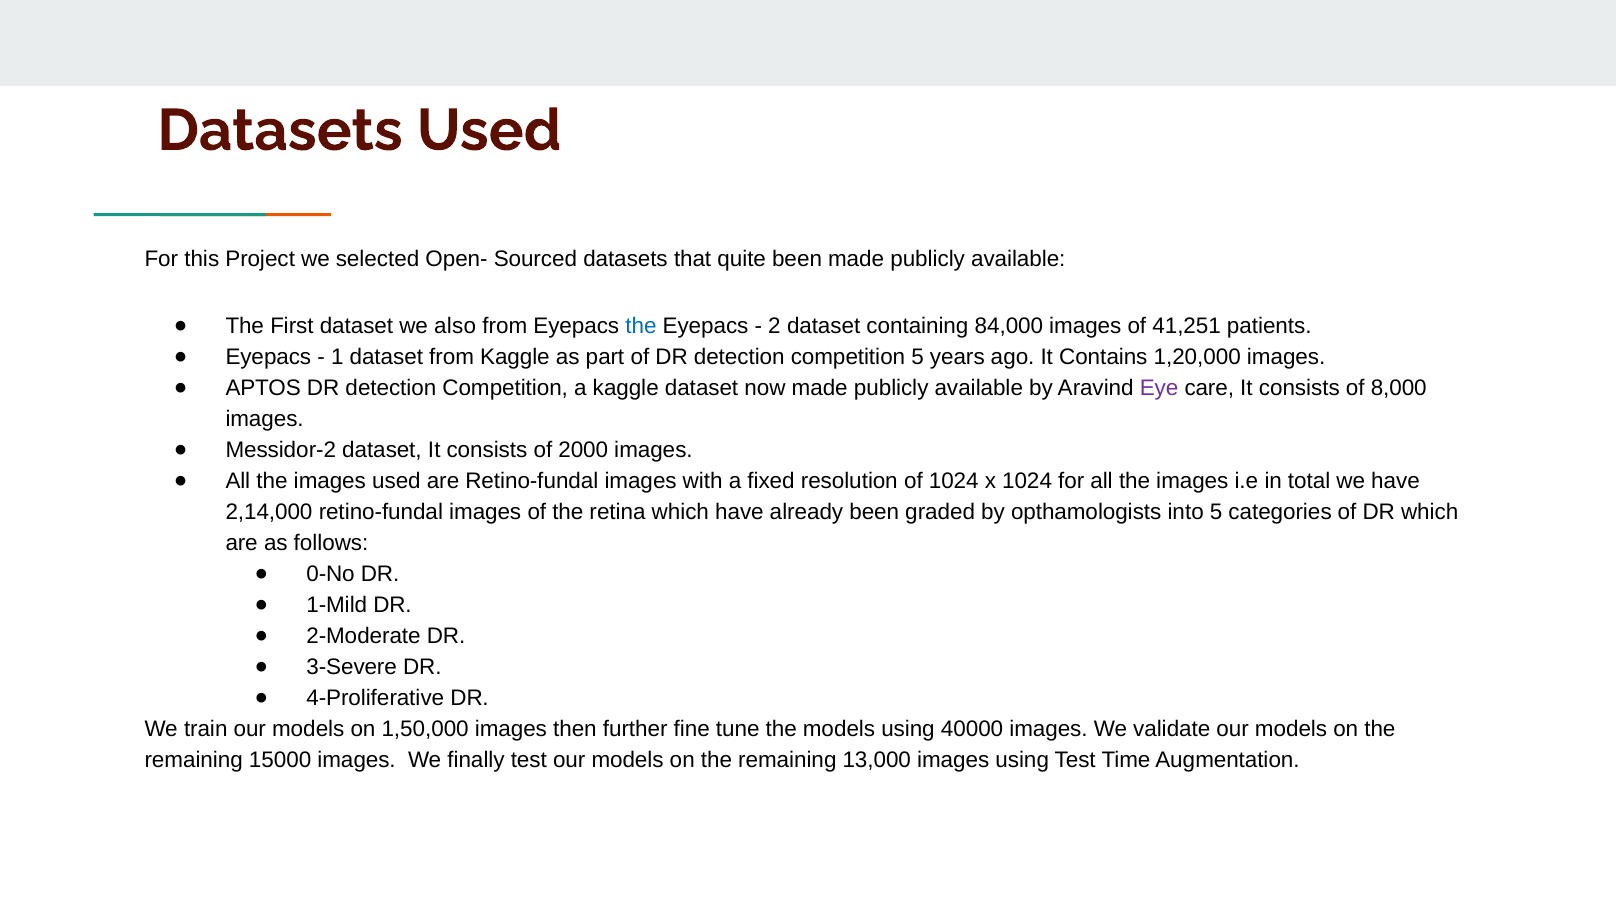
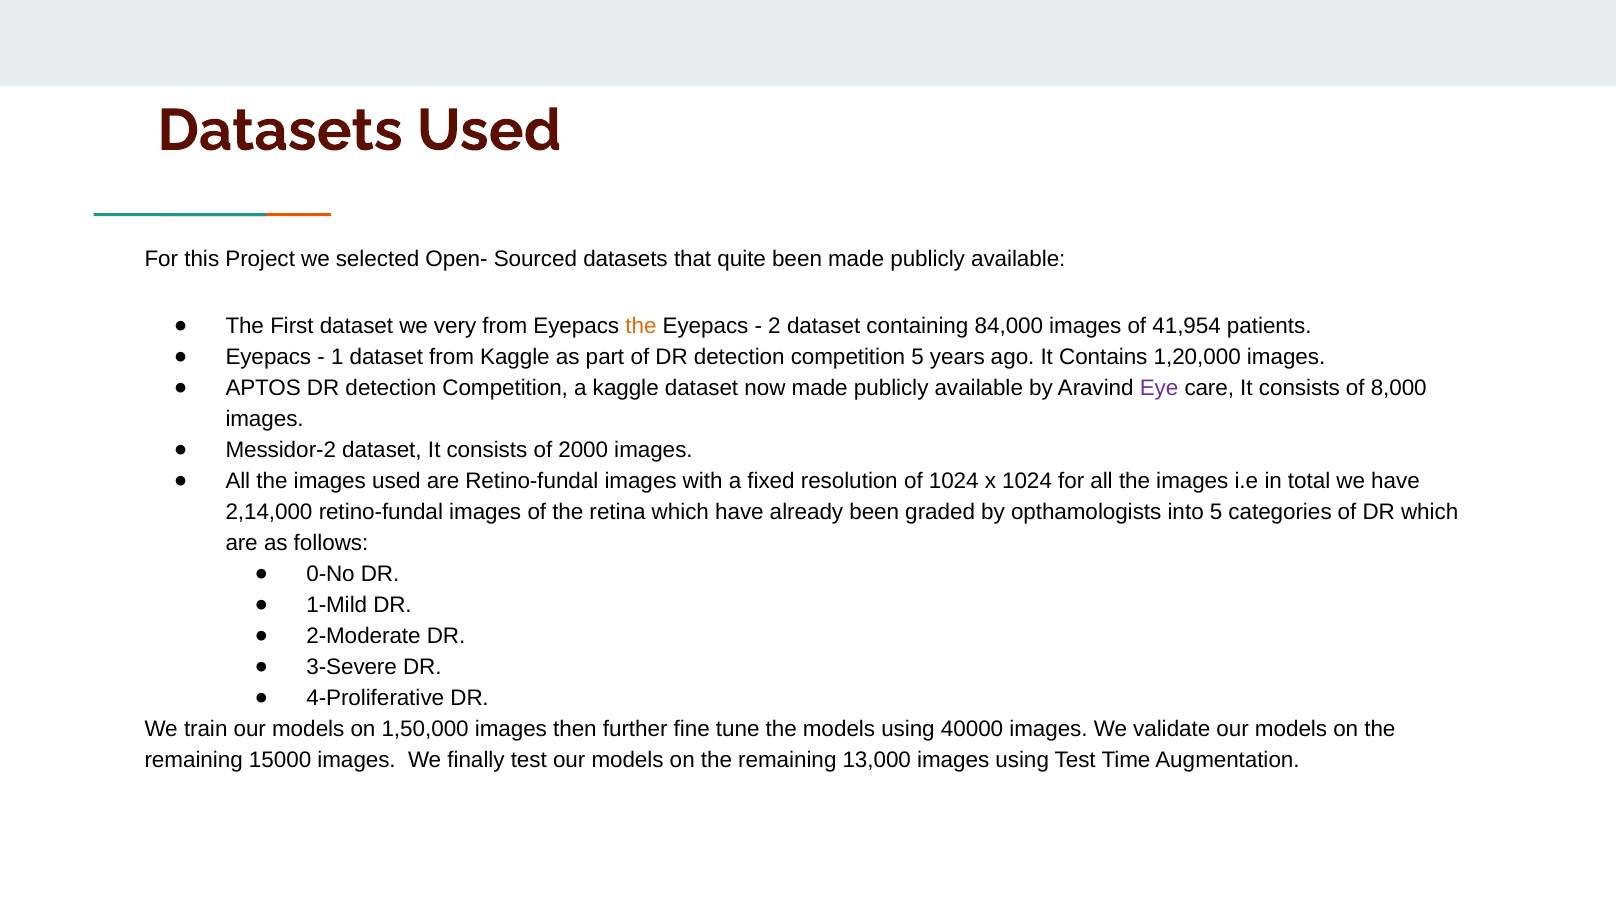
also: also -> very (455, 326)
the colour: blue -> orange (641, 326)
41,251: 41,251 -> 41,954 (1187, 326)
